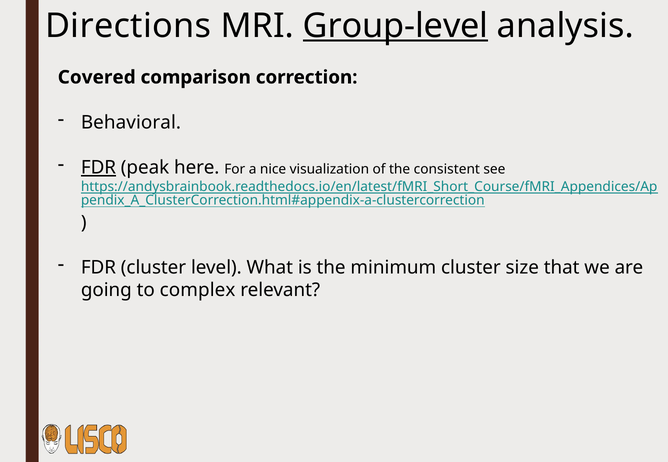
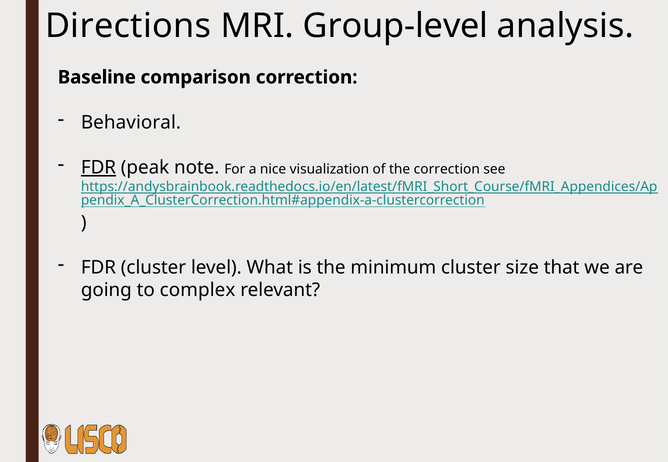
Group-level underline: present -> none (396, 26)
Covered: Covered -> Baseline (97, 77)
here: here -> note (197, 168)
the consistent: consistent -> correction (447, 169)
